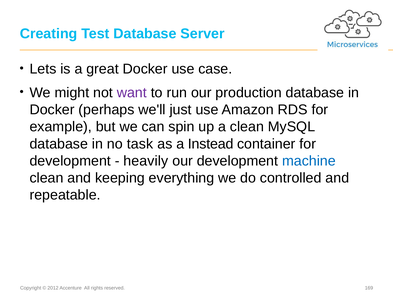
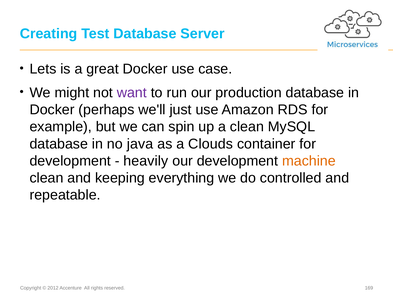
task: task -> java (140, 144)
Instead: Instead -> Clouds (211, 144)
machine colour: blue -> orange (309, 161)
